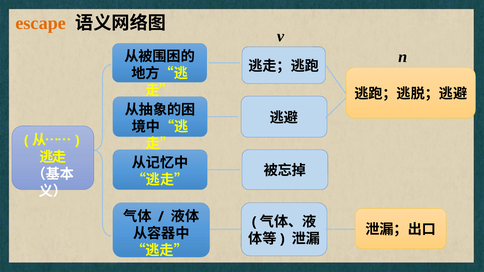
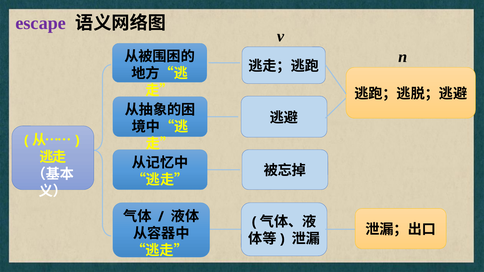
escape colour: orange -> purple (41, 23)
